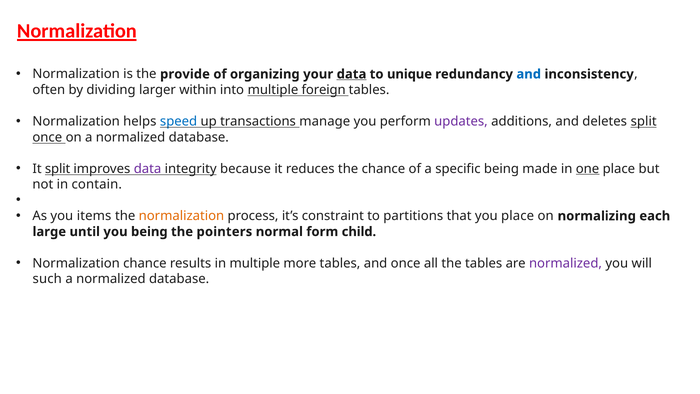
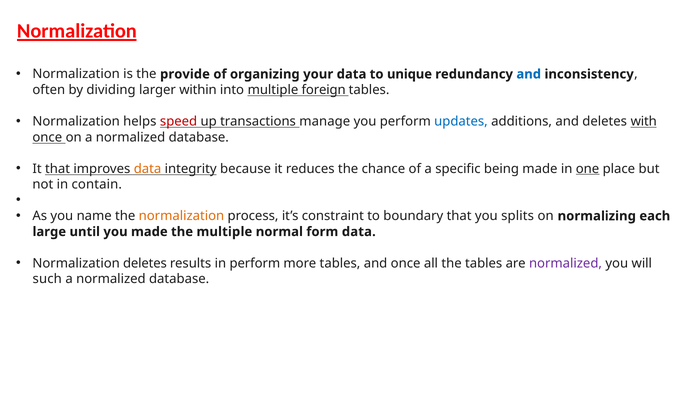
data underline: present -> none (351, 74)
speed colour: blue -> red (179, 121)
updates colour: purple -> blue (461, 121)
deletes split: split -> with (644, 121)
It split: split -> that (58, 169)
data colour: purple -> orange (148, 169)
items: items -> name (94, 216)
partitions: partitions -> boundary (413, 216)
you place: place -> splits (518, 216)
you being: being -> made (149, 232)
the pointers: pointers -> multiple (224, 232)
form child: child -> data (359, 232)
Normalization chance: chance -> deletes (145, 263)
in multiple: multiple -> perform (255, 263)
